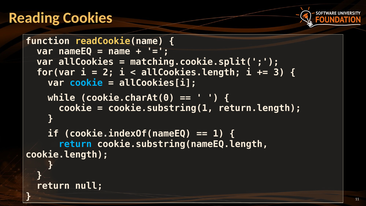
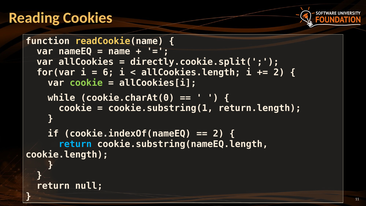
matching.cookie.split(: matching.cookie.split( -> directly.cookie.split( (205, 62)
2: 2 -> 6 (108, 72)
3: 3 -> 2 (279, 72)
cookie colour: light blue -> light green (86, 83)
1: 1 -> 2 (218, 134)
